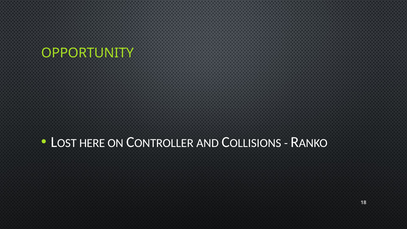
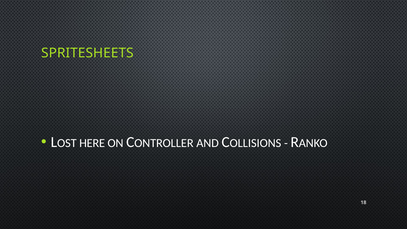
OPPORTUNITY: OPPORTUNITY -> SPRITESHEETS (87, 53)
